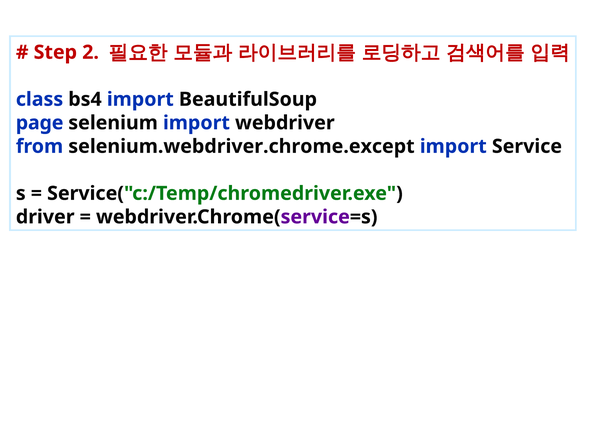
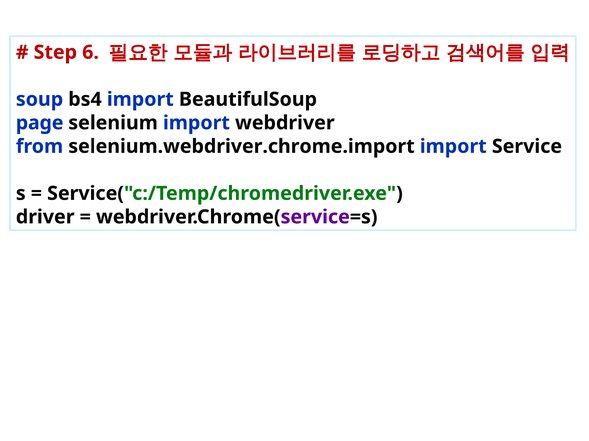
2: 2 -> 6 (91, 52)
class: class -> soup (40, 99)
selenium.webdriver.chrome.except: selenium.webdriver.chrome.except -> selenium.webdriver.chrome.import (241, 147)
